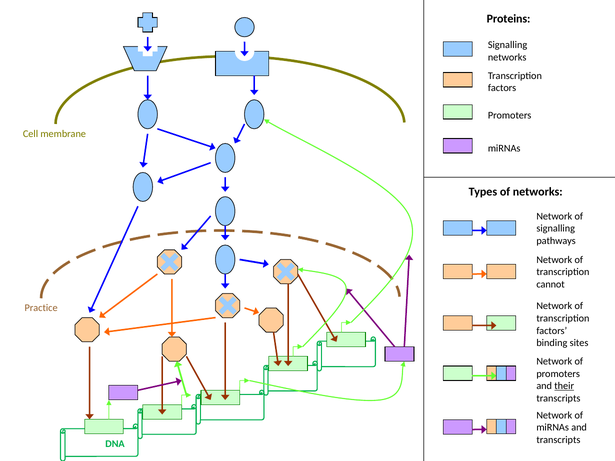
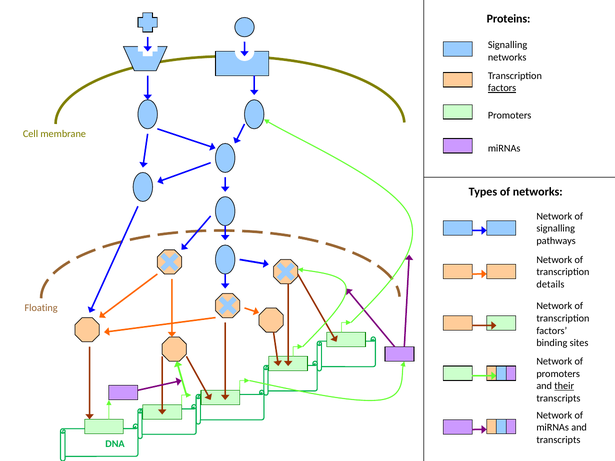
factors underline: none -> present (502, 88)
cannot: cannot -> details (550, 284)
Practice: Practice -> Floating (41, 308)
